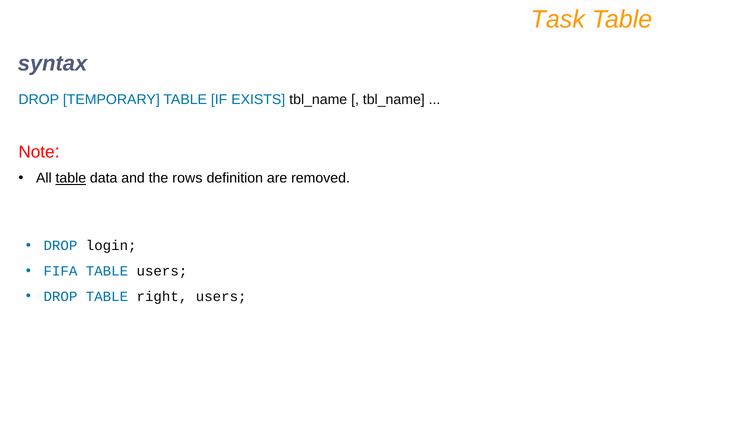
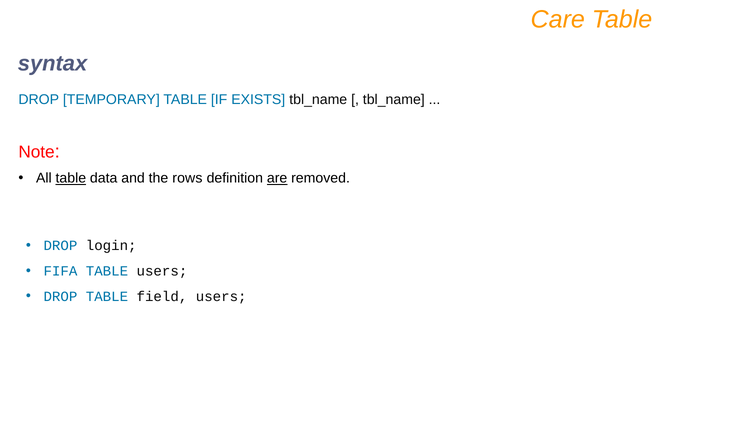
Task: Task -> Care (558, 20)
are underline: none -> present (277, 178)
right: right -> field (162, 296)
